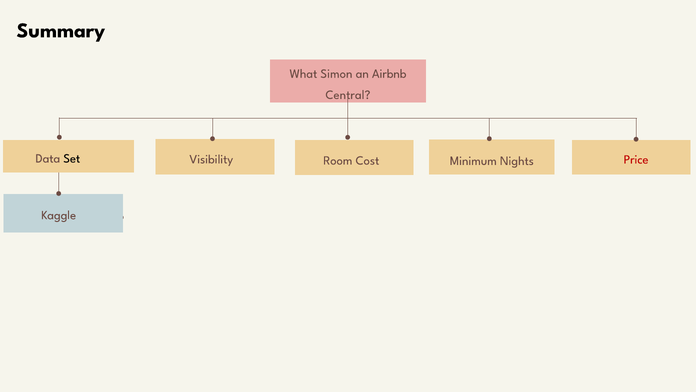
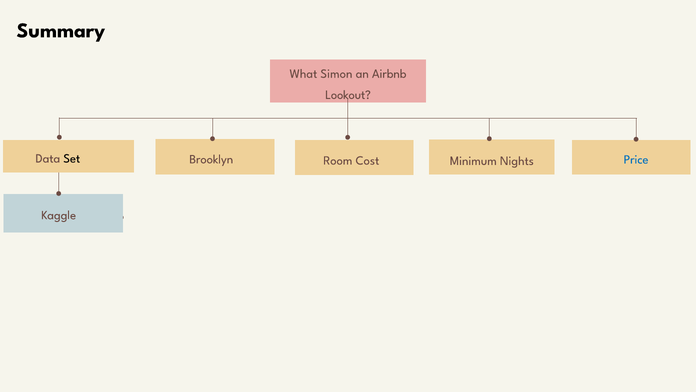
Central: Central -> Lookout (348, 95)
Visibility: Visibility -> Brooklyn (211, 159)
Price colour: red -> blue (636, 159)
